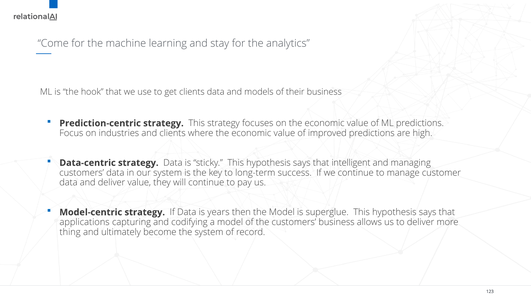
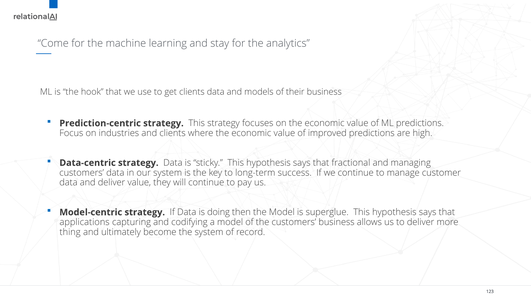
intelligent: intelligent -> fractional (351, 163)
years: years -> doing (219, 212)
